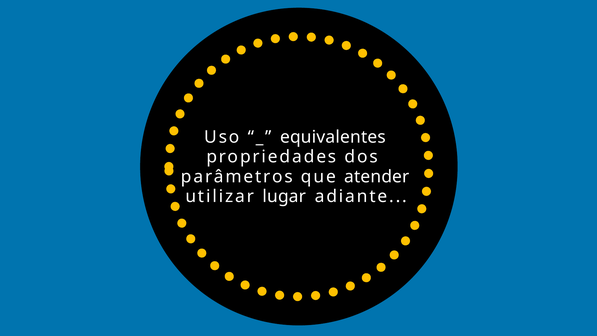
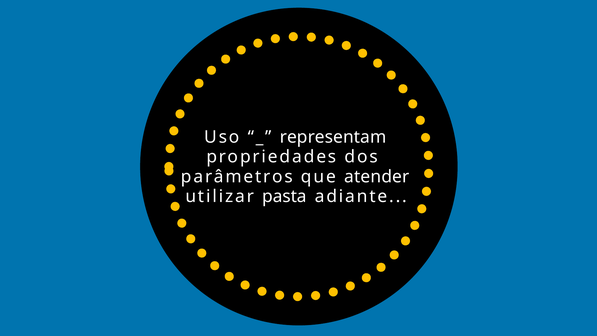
equivalentes: equivalentes -> representam (333, 137)
lugar: lugar -> pasta (284, 196)
